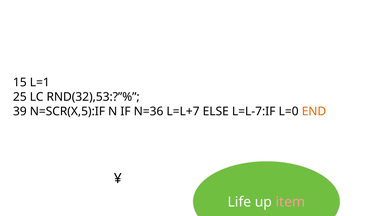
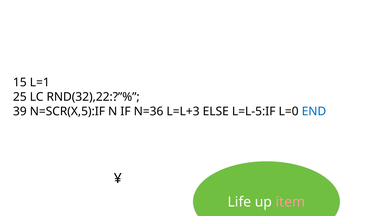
RND(32),53:?”%: RND(32),53:?”% -> RND(32),22:?”% (93, 97)
L=L+7: L=L+7 -> L=L+3 (183, 111)
L=L-7:IF: L=L-7:IF -> L=L-5:IF (254, 111)
END colour: orange -> blue (314, 111)
